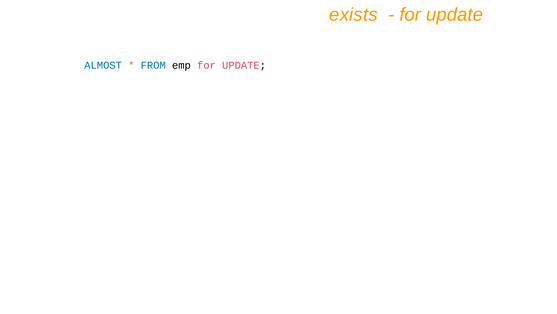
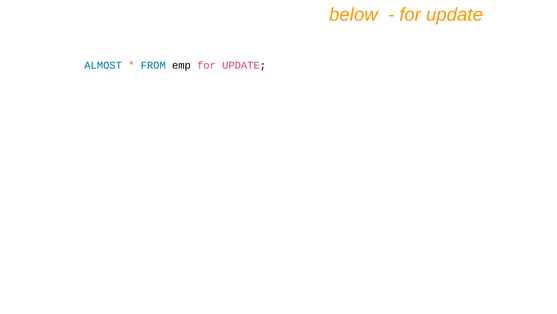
exists: exists -> below (354, 14)
